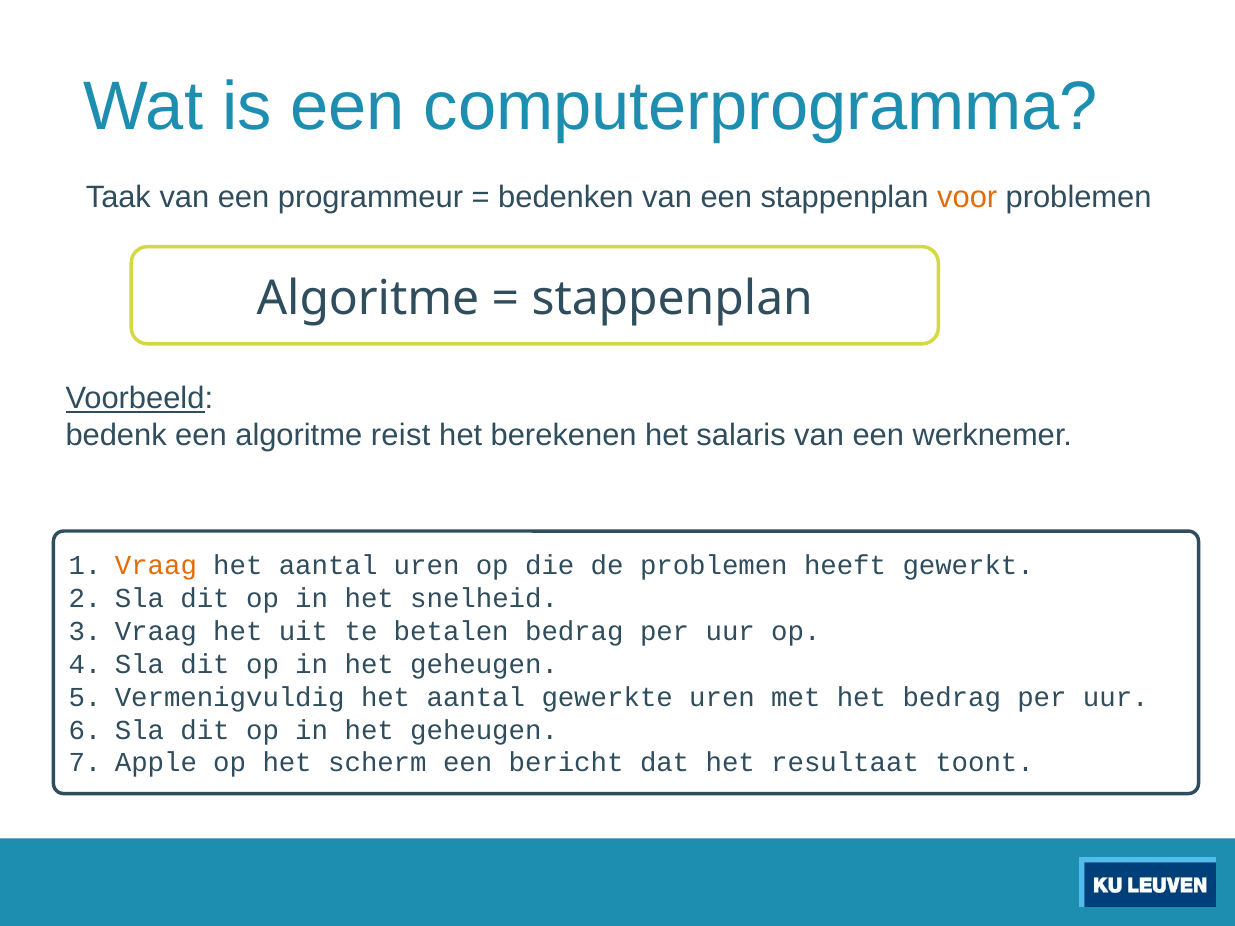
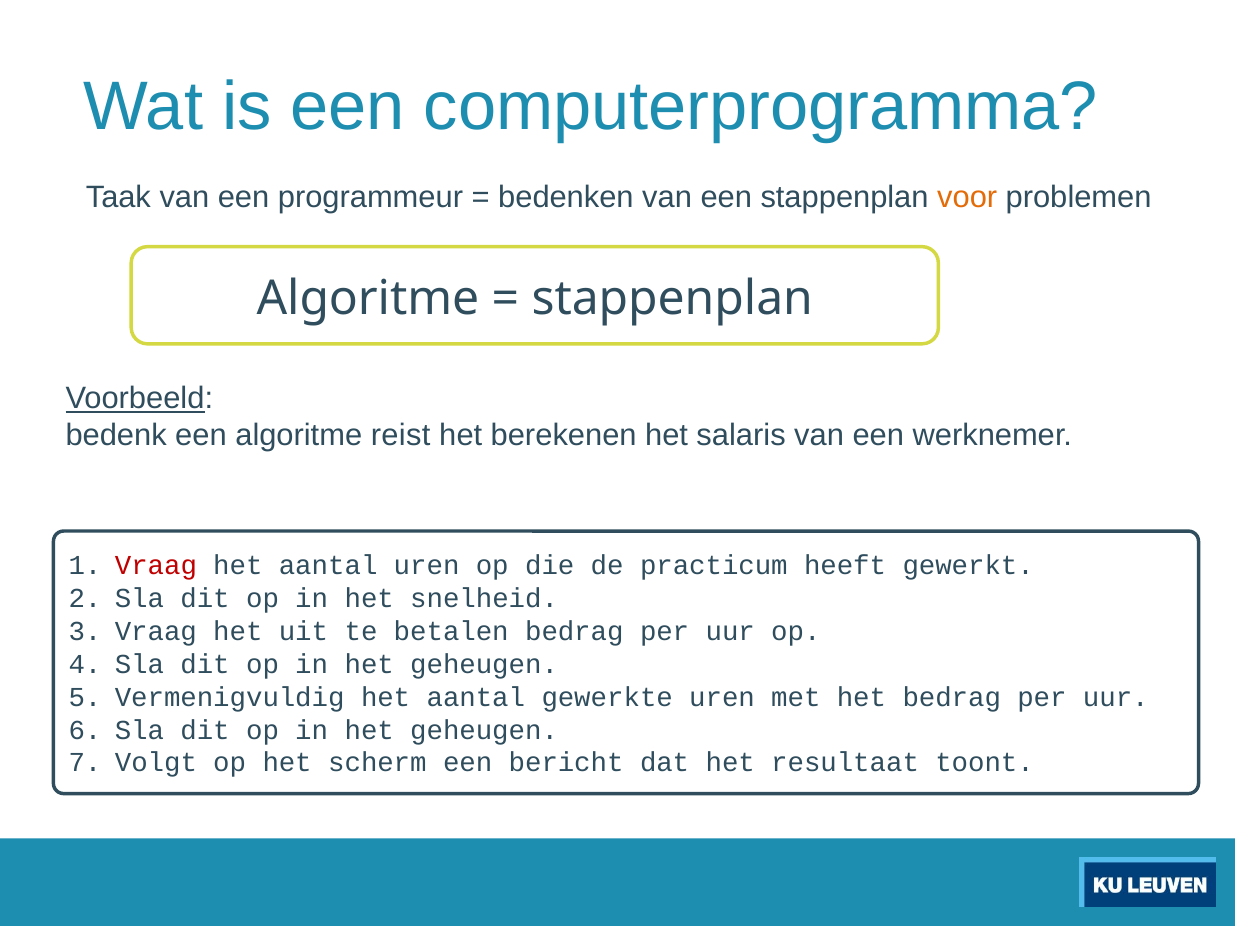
Vraag colour: orange -> red (156, 566)
de problemen: problemen -> practicum (714, 566)
Apple: Apple -> Volgt (156, 763)
